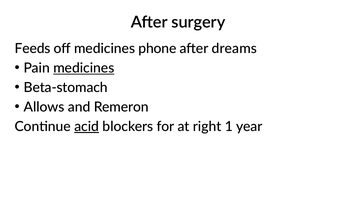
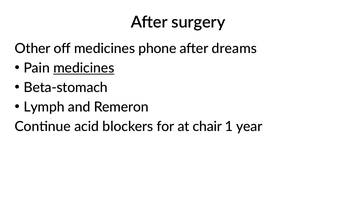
Feeds: Feeds -> Other (33, 49)
Allows: Allows -> Lymph (44, 107)
acid underline: present -> none (87, 126)
right: right -> chair (207, 126)
